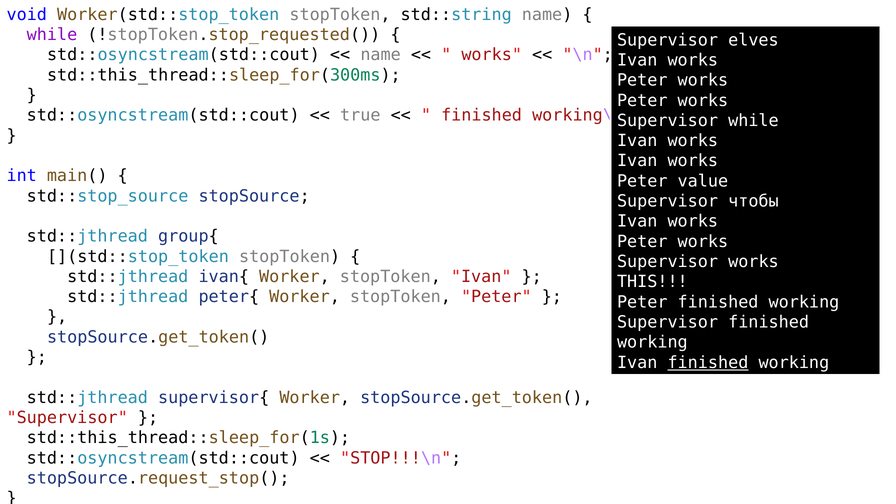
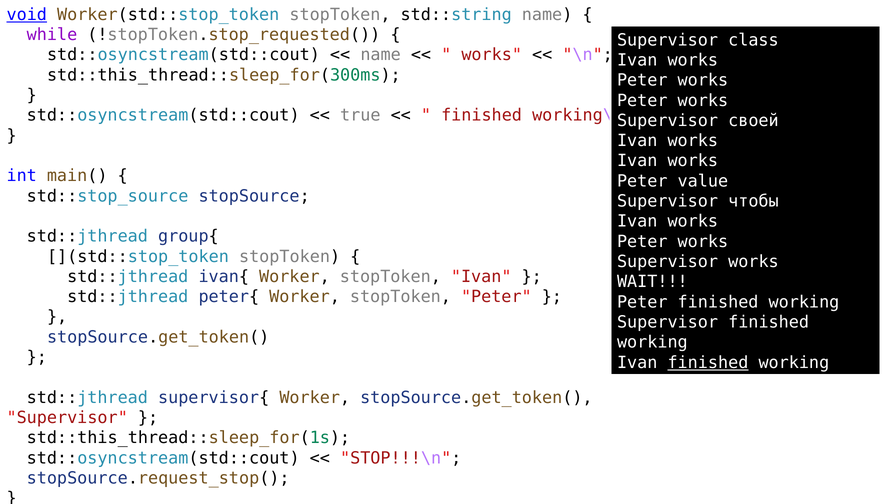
void underline: none -> present (27, 15)
elves: elves -> class (753, 40)
Supervisor while: while -> своей (753, 121)
THIS: THIS -> WAIT (652, 282)
